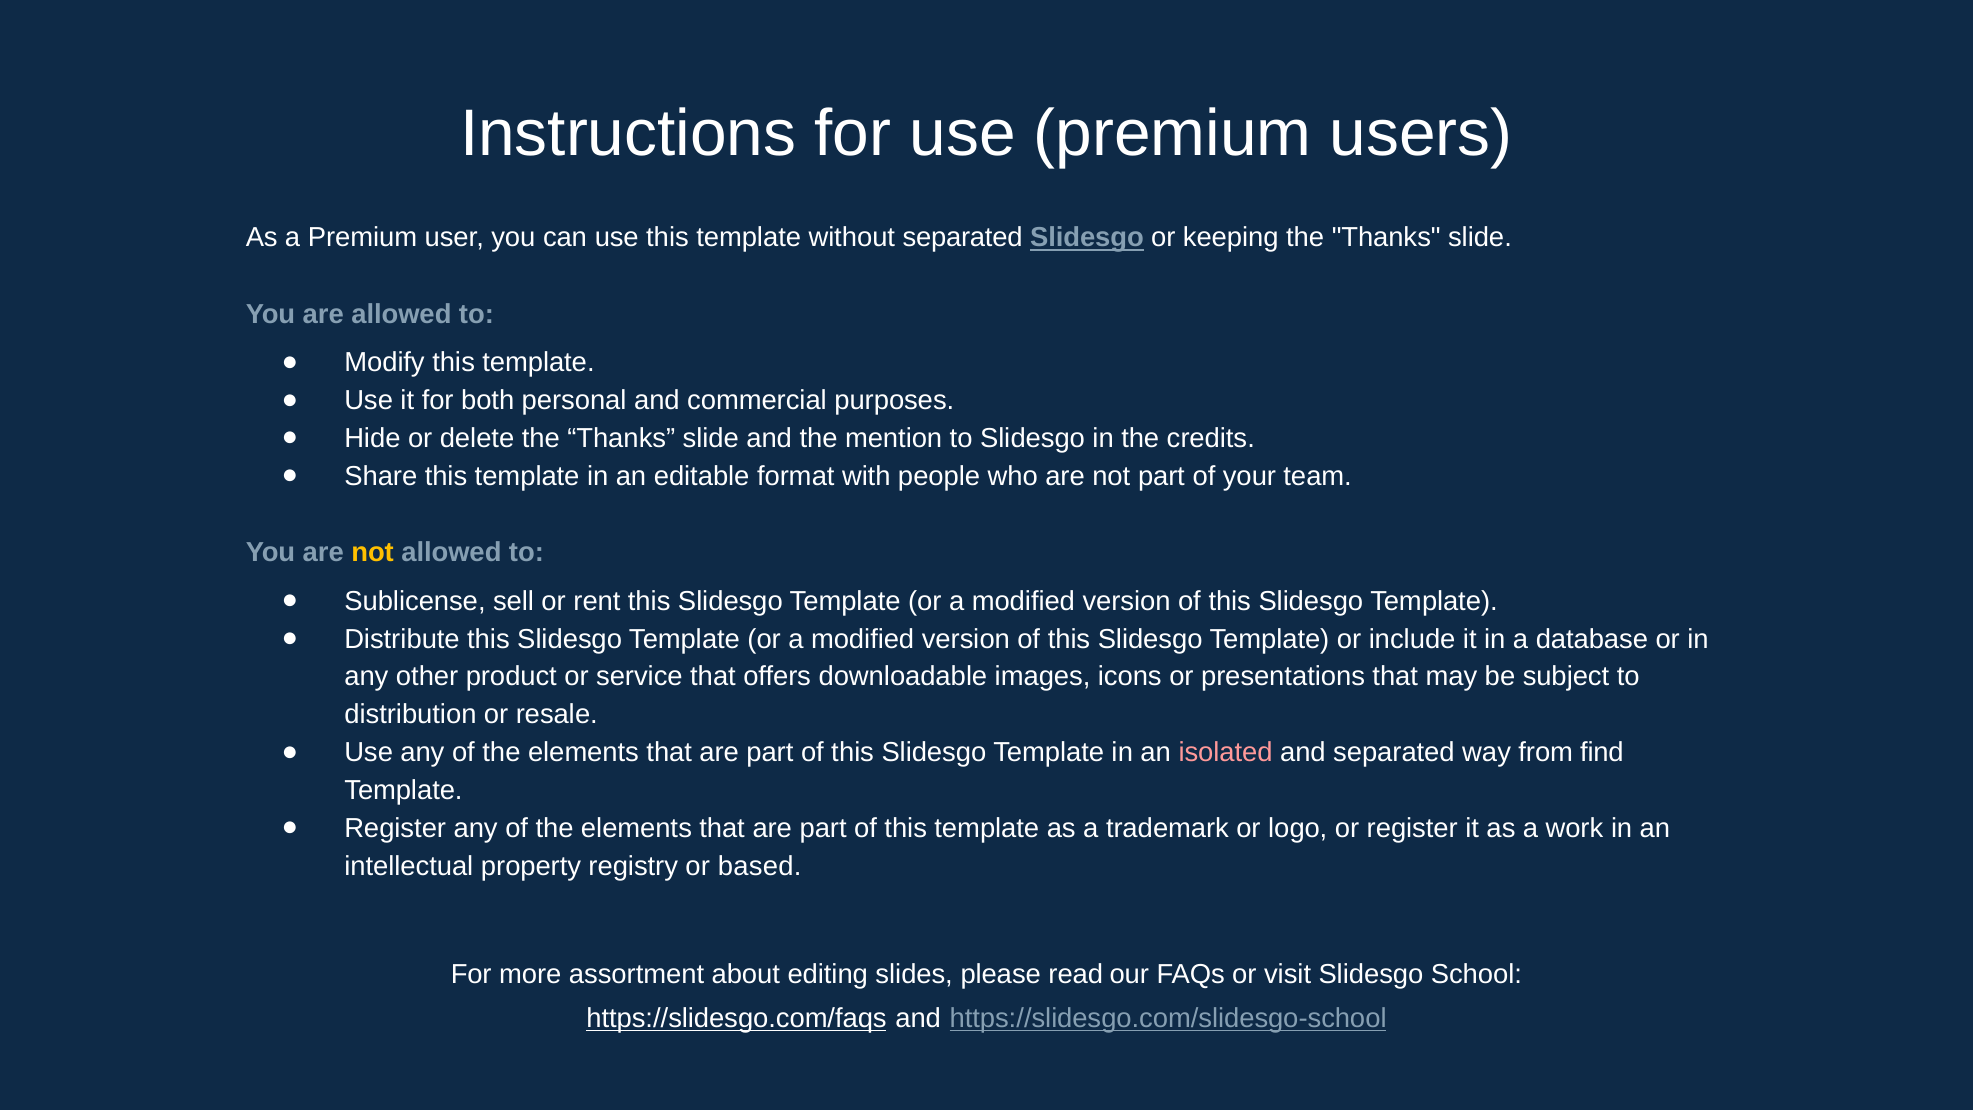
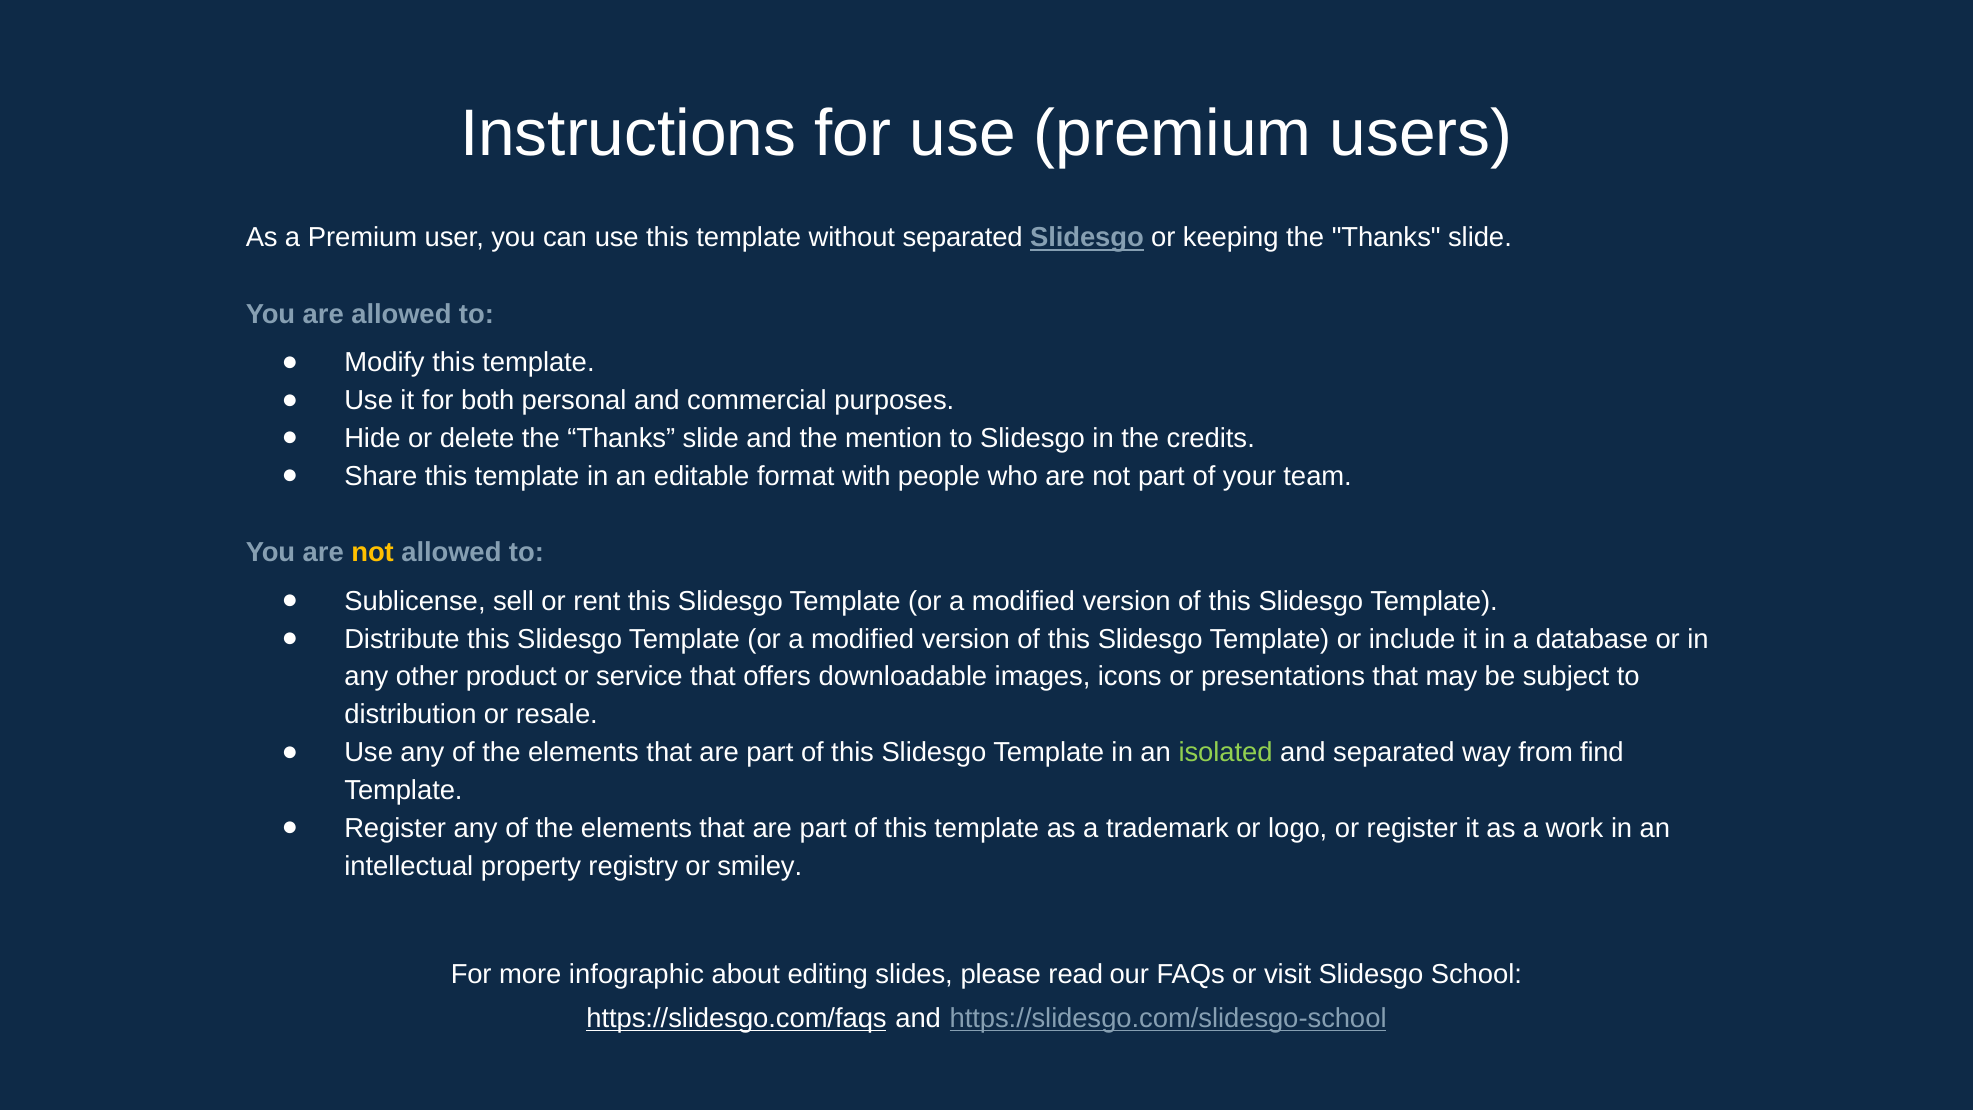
isolated colour: pink -> light green (1226, 752)
based: based -> smiley (760, 866)
assortment: assortment -> infographic (636, 974)
